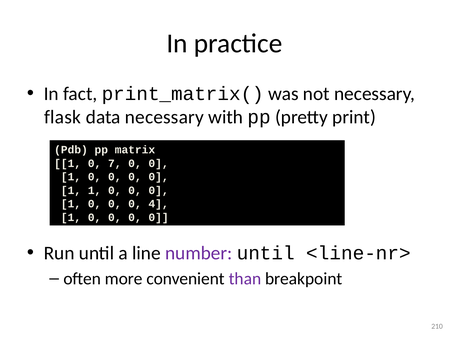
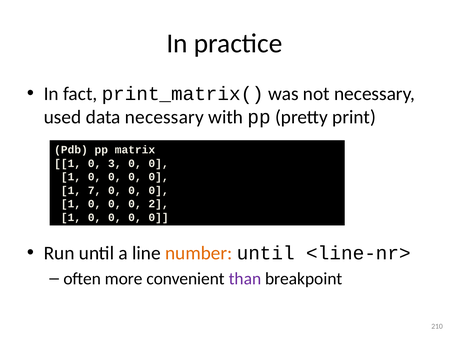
flask: flask -> used (63, 117)
7: 7 -> 3 (115, 163)
1 1: 1 -> 7 (95, 190)
4: 4 -> 2 (159, 204)
number colour: purple -> orange (199, 253)
